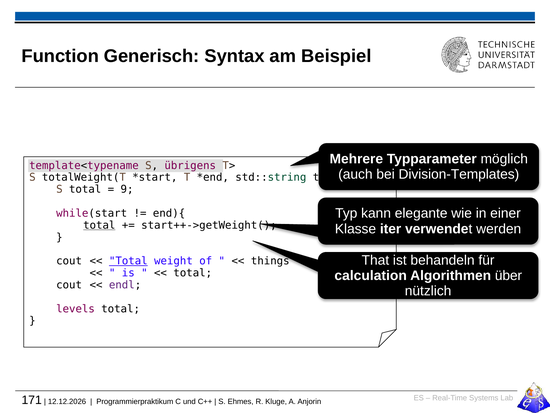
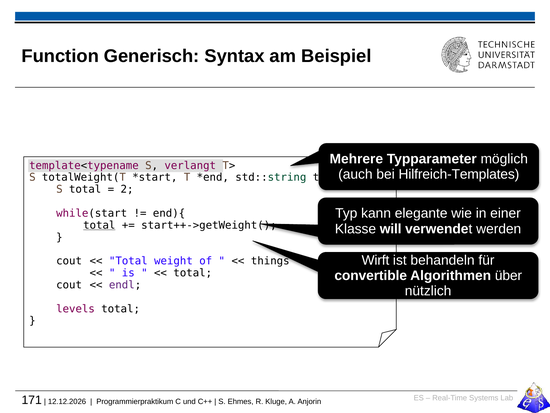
übrigens: übrigens -> verlangt (190, 165)
Division-Templates: Division-Templates -> Hilfreich-Templates (459, 174)
9: 9 -> 2 (127, 189)
iter: iter -> will (391, 229)
That: That -> Wirft (375, 260)
Total underline: present -> none (128, 261)
calculation: calculation -> convertible (371, 275)
